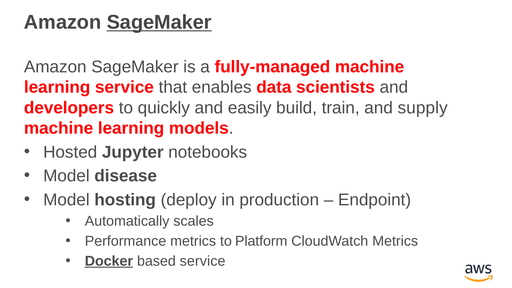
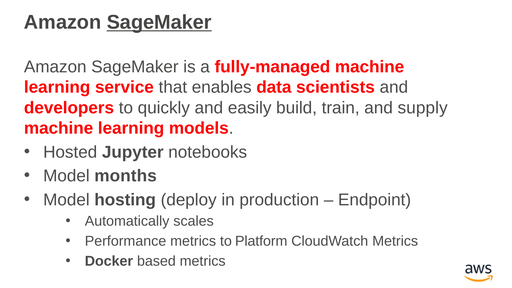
disease: disease -> months (126, 176)
Docker underline: present -> none (109, 261)
based service: service -> metrics (203, 261)
